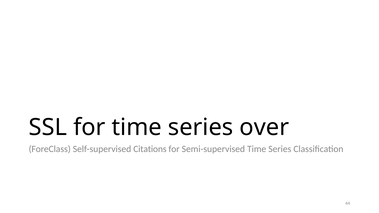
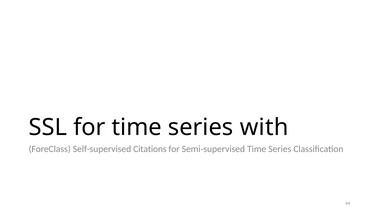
over: over -> with (264, 127)
